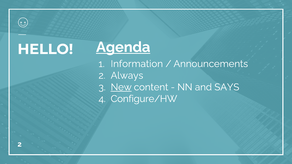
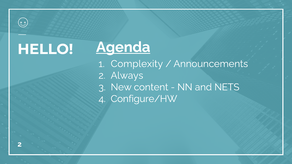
Information: Information -> Complexity (137, 64)
New underline: present -> none (121, 87)
SAYS: SAYS -> NETS (227, 87)
